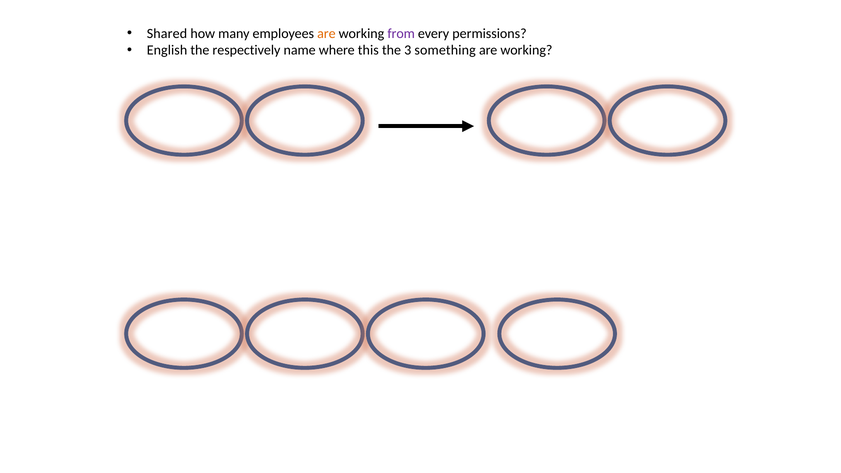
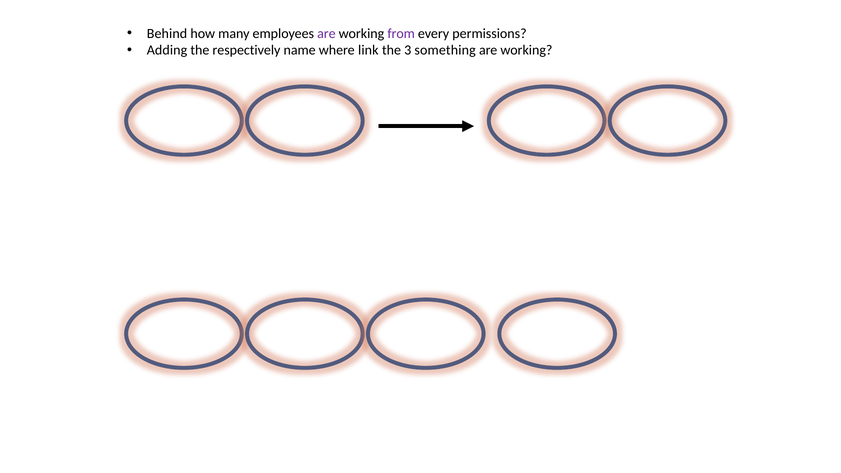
Shared: Shared -> Behind (167, 34)
are colour: orange -> purple (326, 34)
English: English -> Adding (167, 50)
this: this -> link (368, 50)
